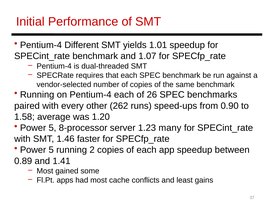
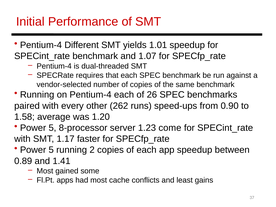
many: many -> come (170, 128)
1.46: 1.46 -> 1.17 (66, 139)
